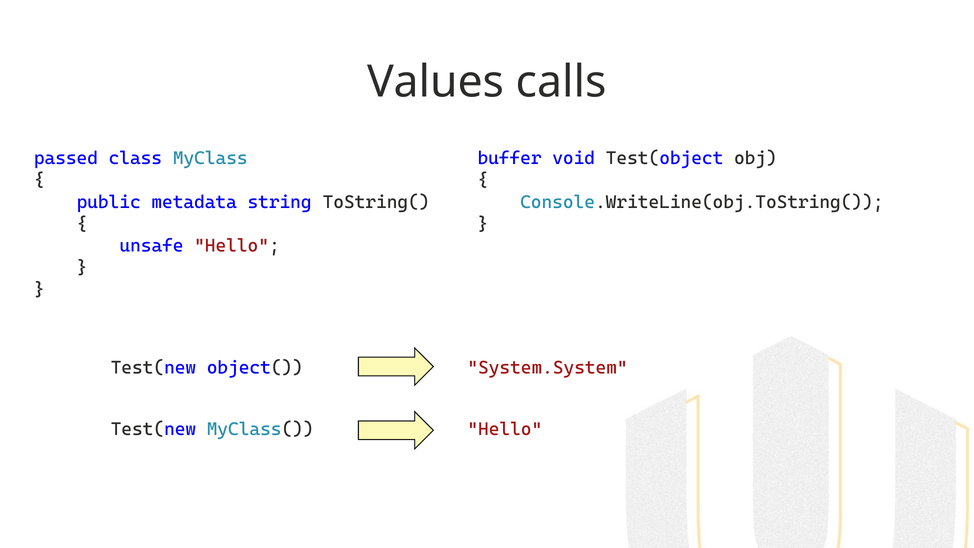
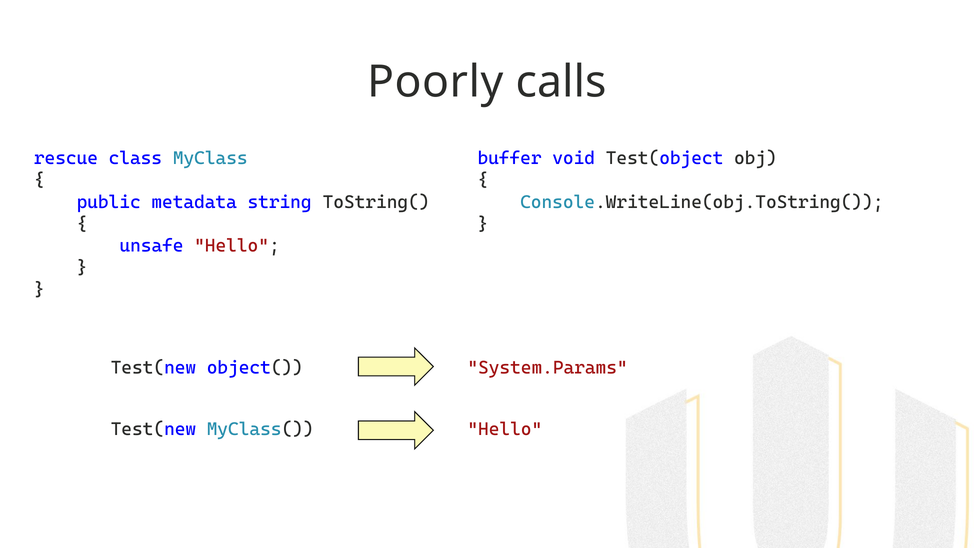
Values: Values -> Poorly (435, 82)
passed: passed -> rescue (66, 158)
System.System: System.System -> System.Params (548, 368)
